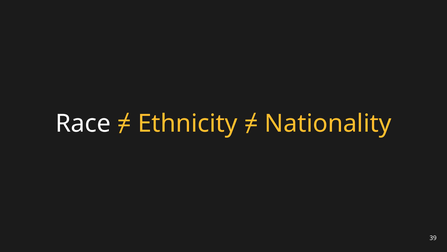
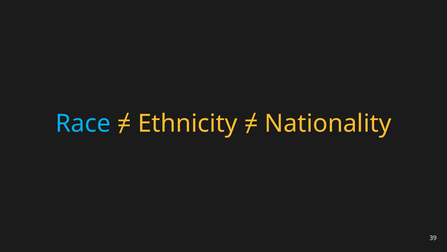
Race colour: white -> light blue (83, 123)
